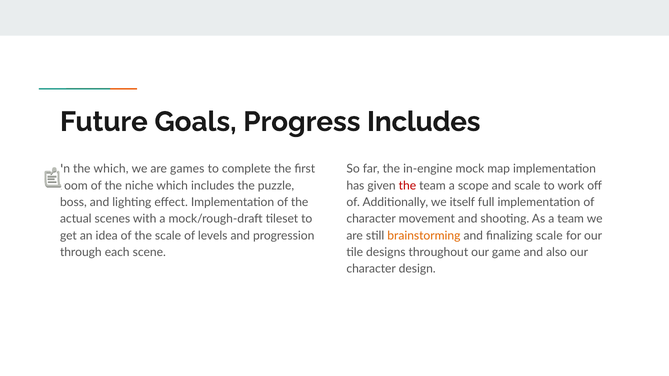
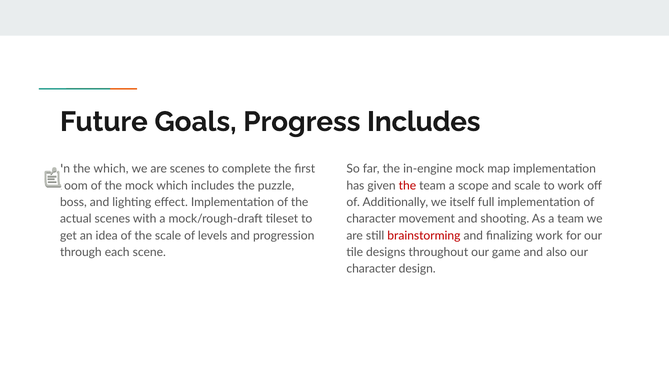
are games: games -> scenes (187, 169)
the niche: niche -> mock (139, 186)
brainstorming colour: orange -> red (424, 236)
finalizing scale: scale -> work (549, 236)
